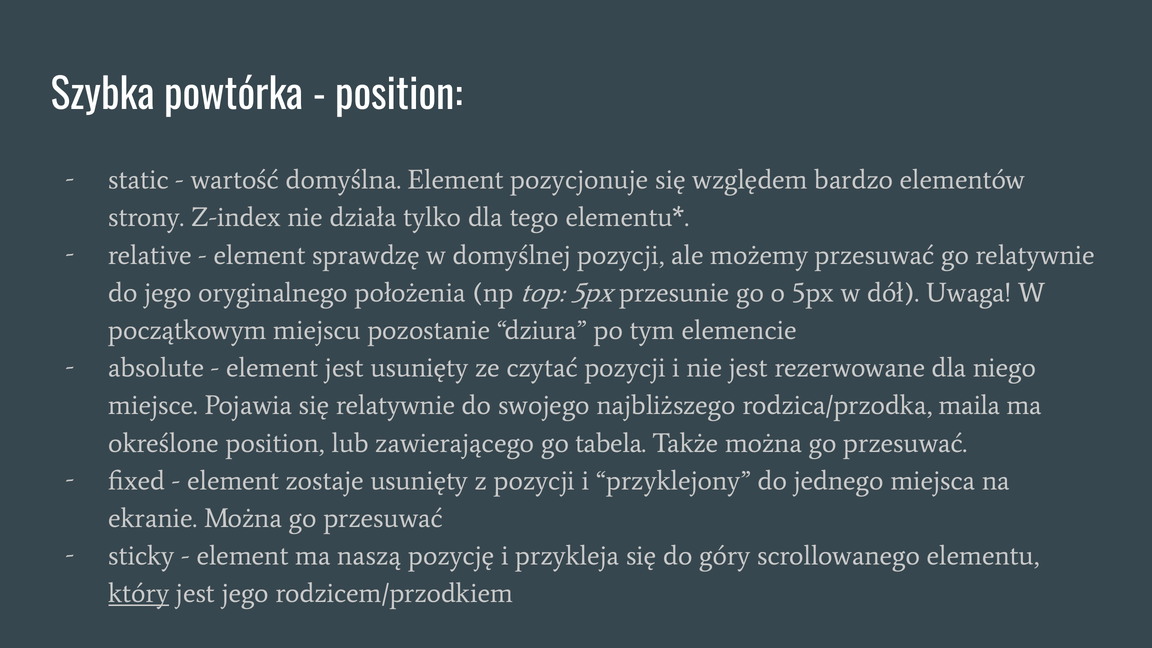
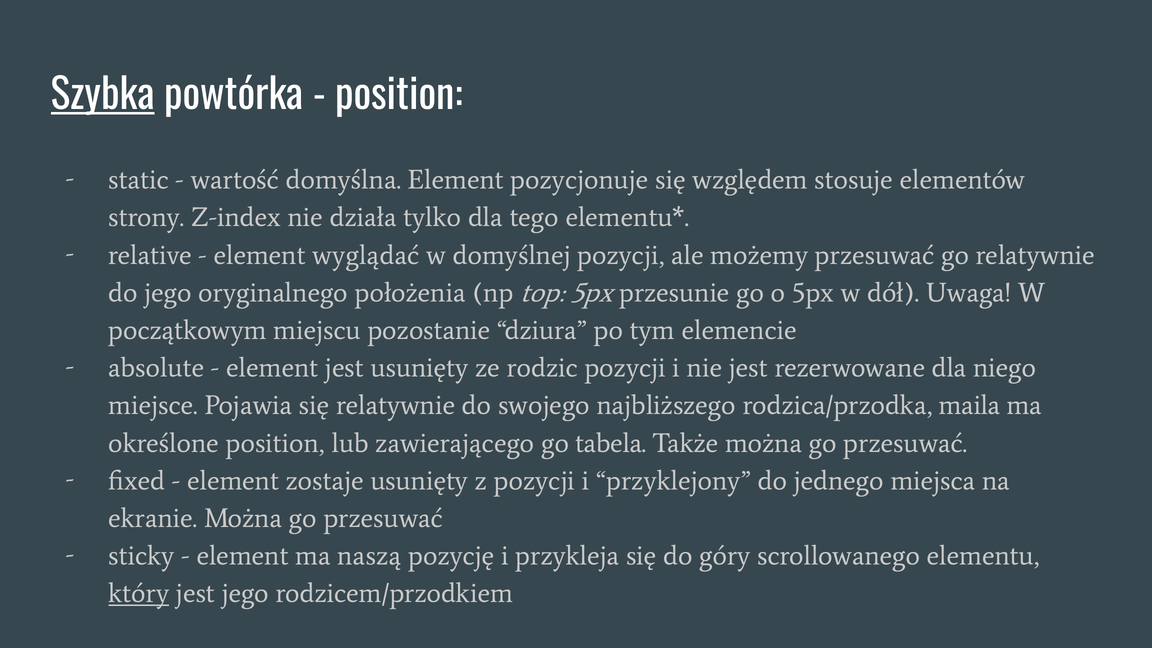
Szybka underline: none -> present (103, 95)
bardzo: bardzo -> stosuje (854, 180)
sprawdzę: sprawdzę -> wyglądać (366, 255)
czytać: czytać -> rodzic (542, 368)
